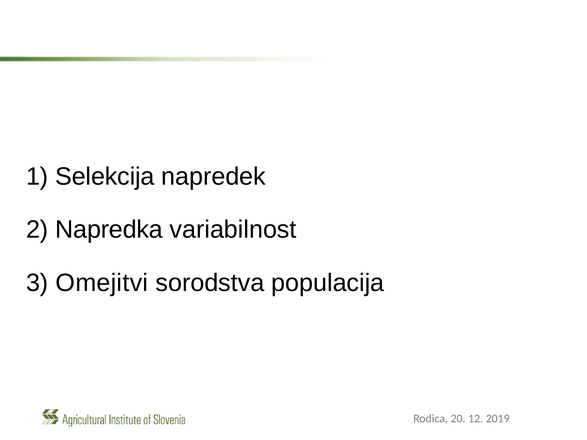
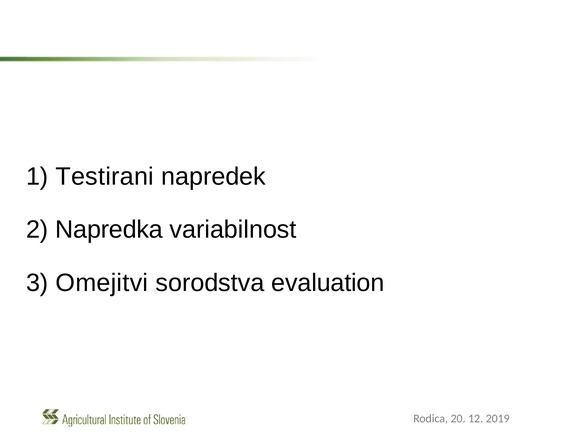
Selekcija: Selekcija -> Testirani (105, 176)
populacija: populacija -> evaluation (328, 283)
